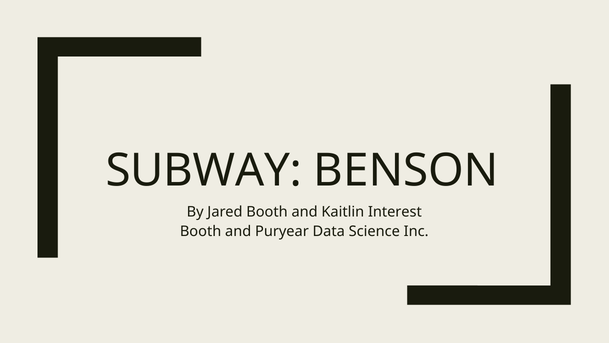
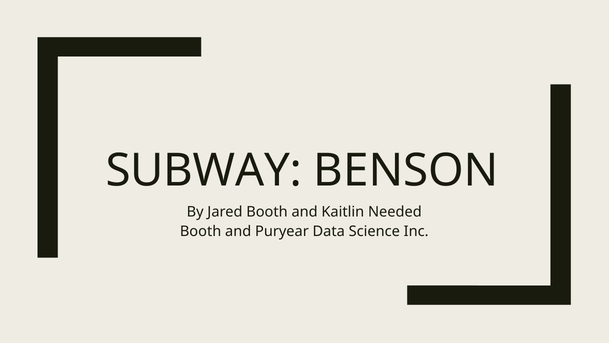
Interest: Interest -> Needed (395, 212)
